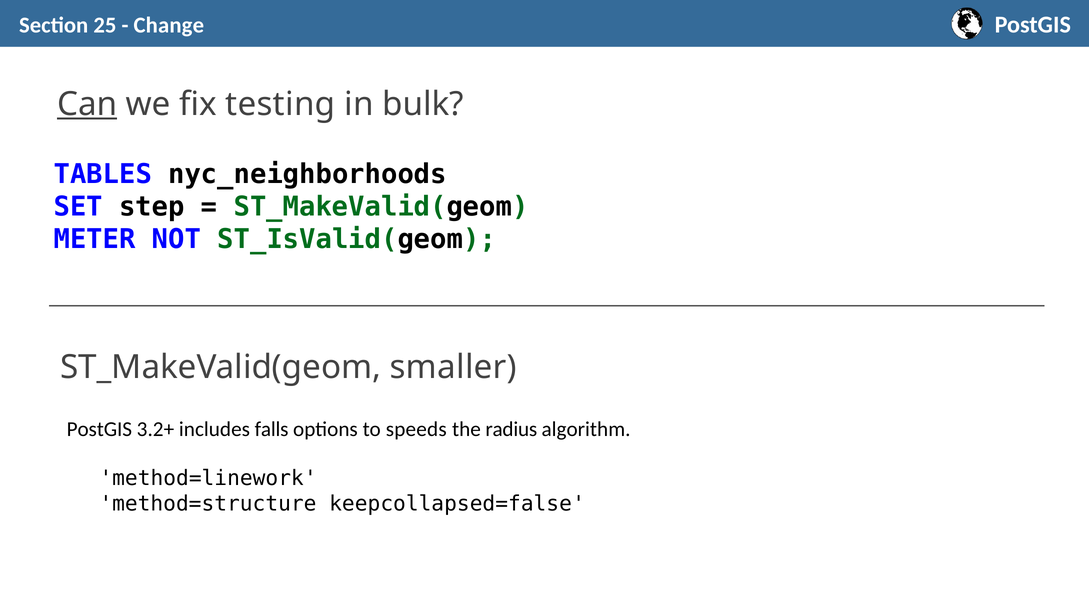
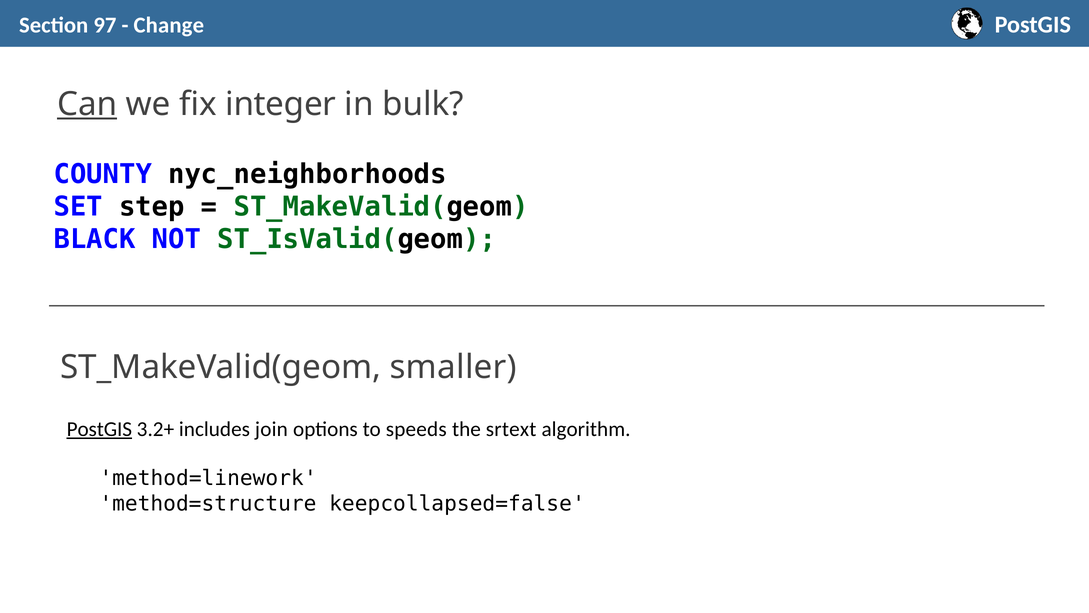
25: 25 -> 97 (105, 25)
testing: testing -> integer (281, 104)
TABLES: TABLES -> COUNTY (103, 174)
METER: METER -> BLACK (95, 239)
PostGIS underline: none -> present (99, 429)
falls: falls -> join (271, 429)
radius: radius -> srtext (511, 429)
